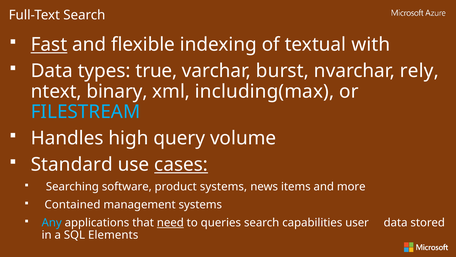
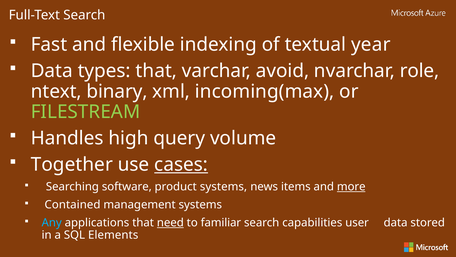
Fast underline: present -> none (49, 45)
with: with -> year (371, 45)
types true: true -> that (156, 71)
burst: burst -> avoid (283, 71)
rely: rely -> role (419, 71)
including(max: including(max -> incoming(max (265, 91)
FILESTREAM colour: light blue -> light green (86, 112)
Standard: Standard -> Together (72, 164)
more underline: none -> present (351, 186)
queries: queries -> familiar (221, 222)
